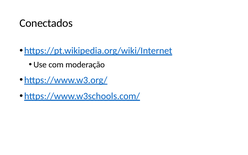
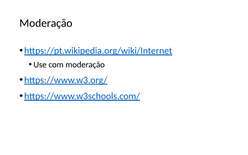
Conectados: Conectados -> Moderação (46, 23)
